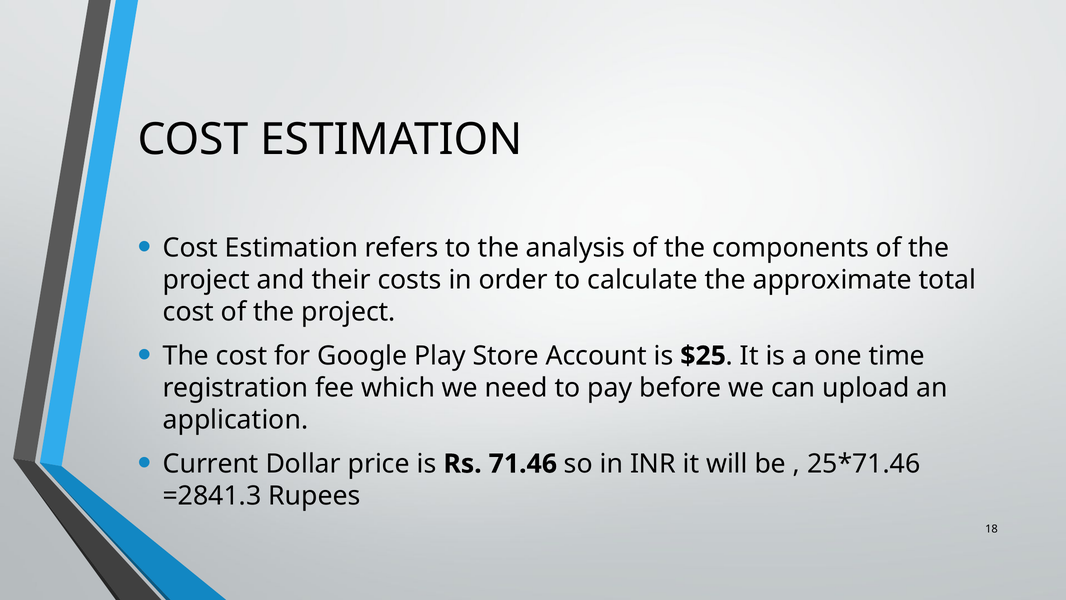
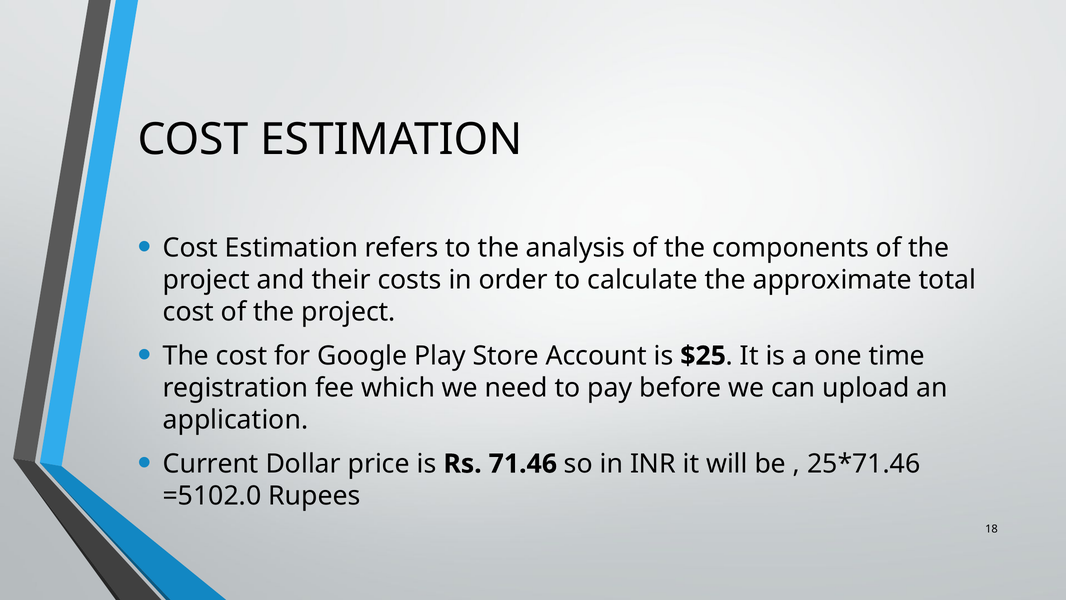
=2841.3: =2841.3 -> =5102.0 (212, 496)
